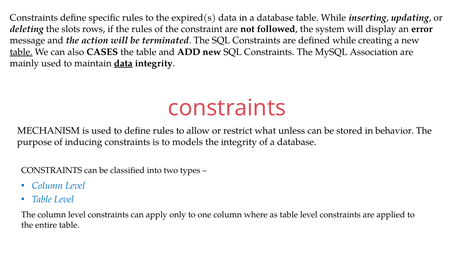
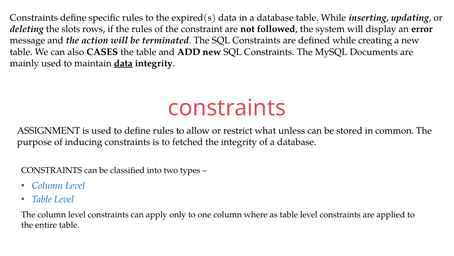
table underline: present -> none (21, 52)
Association: Association -> Documents (374, 52)
MECHANISM: MECHANISM -> ASSIGNMENT (49, 130)
behavior: behavior -> common (395, 130)
models: models -> fetched (188, 142)
